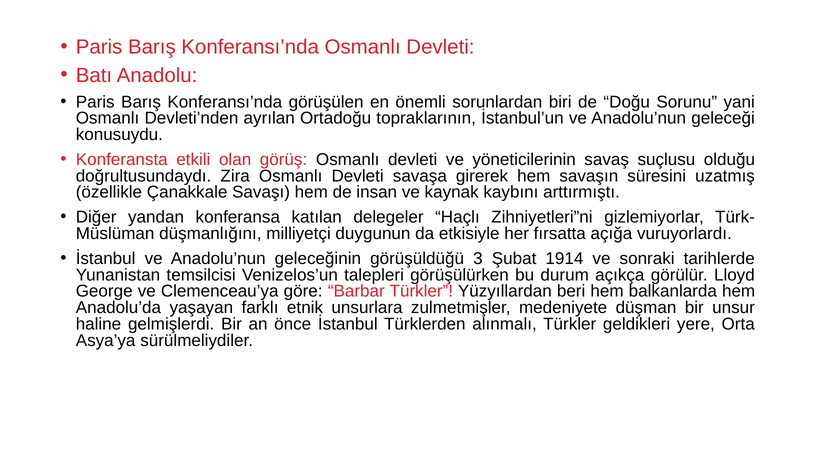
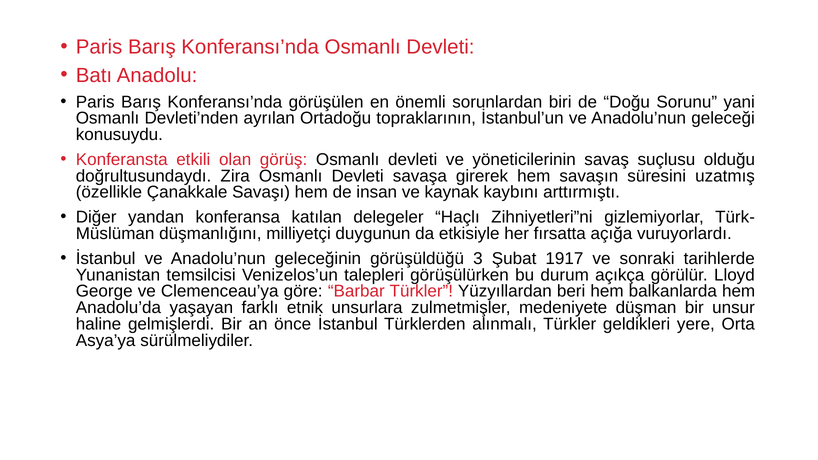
1914: 1914 -> 1917 (564, 259)
